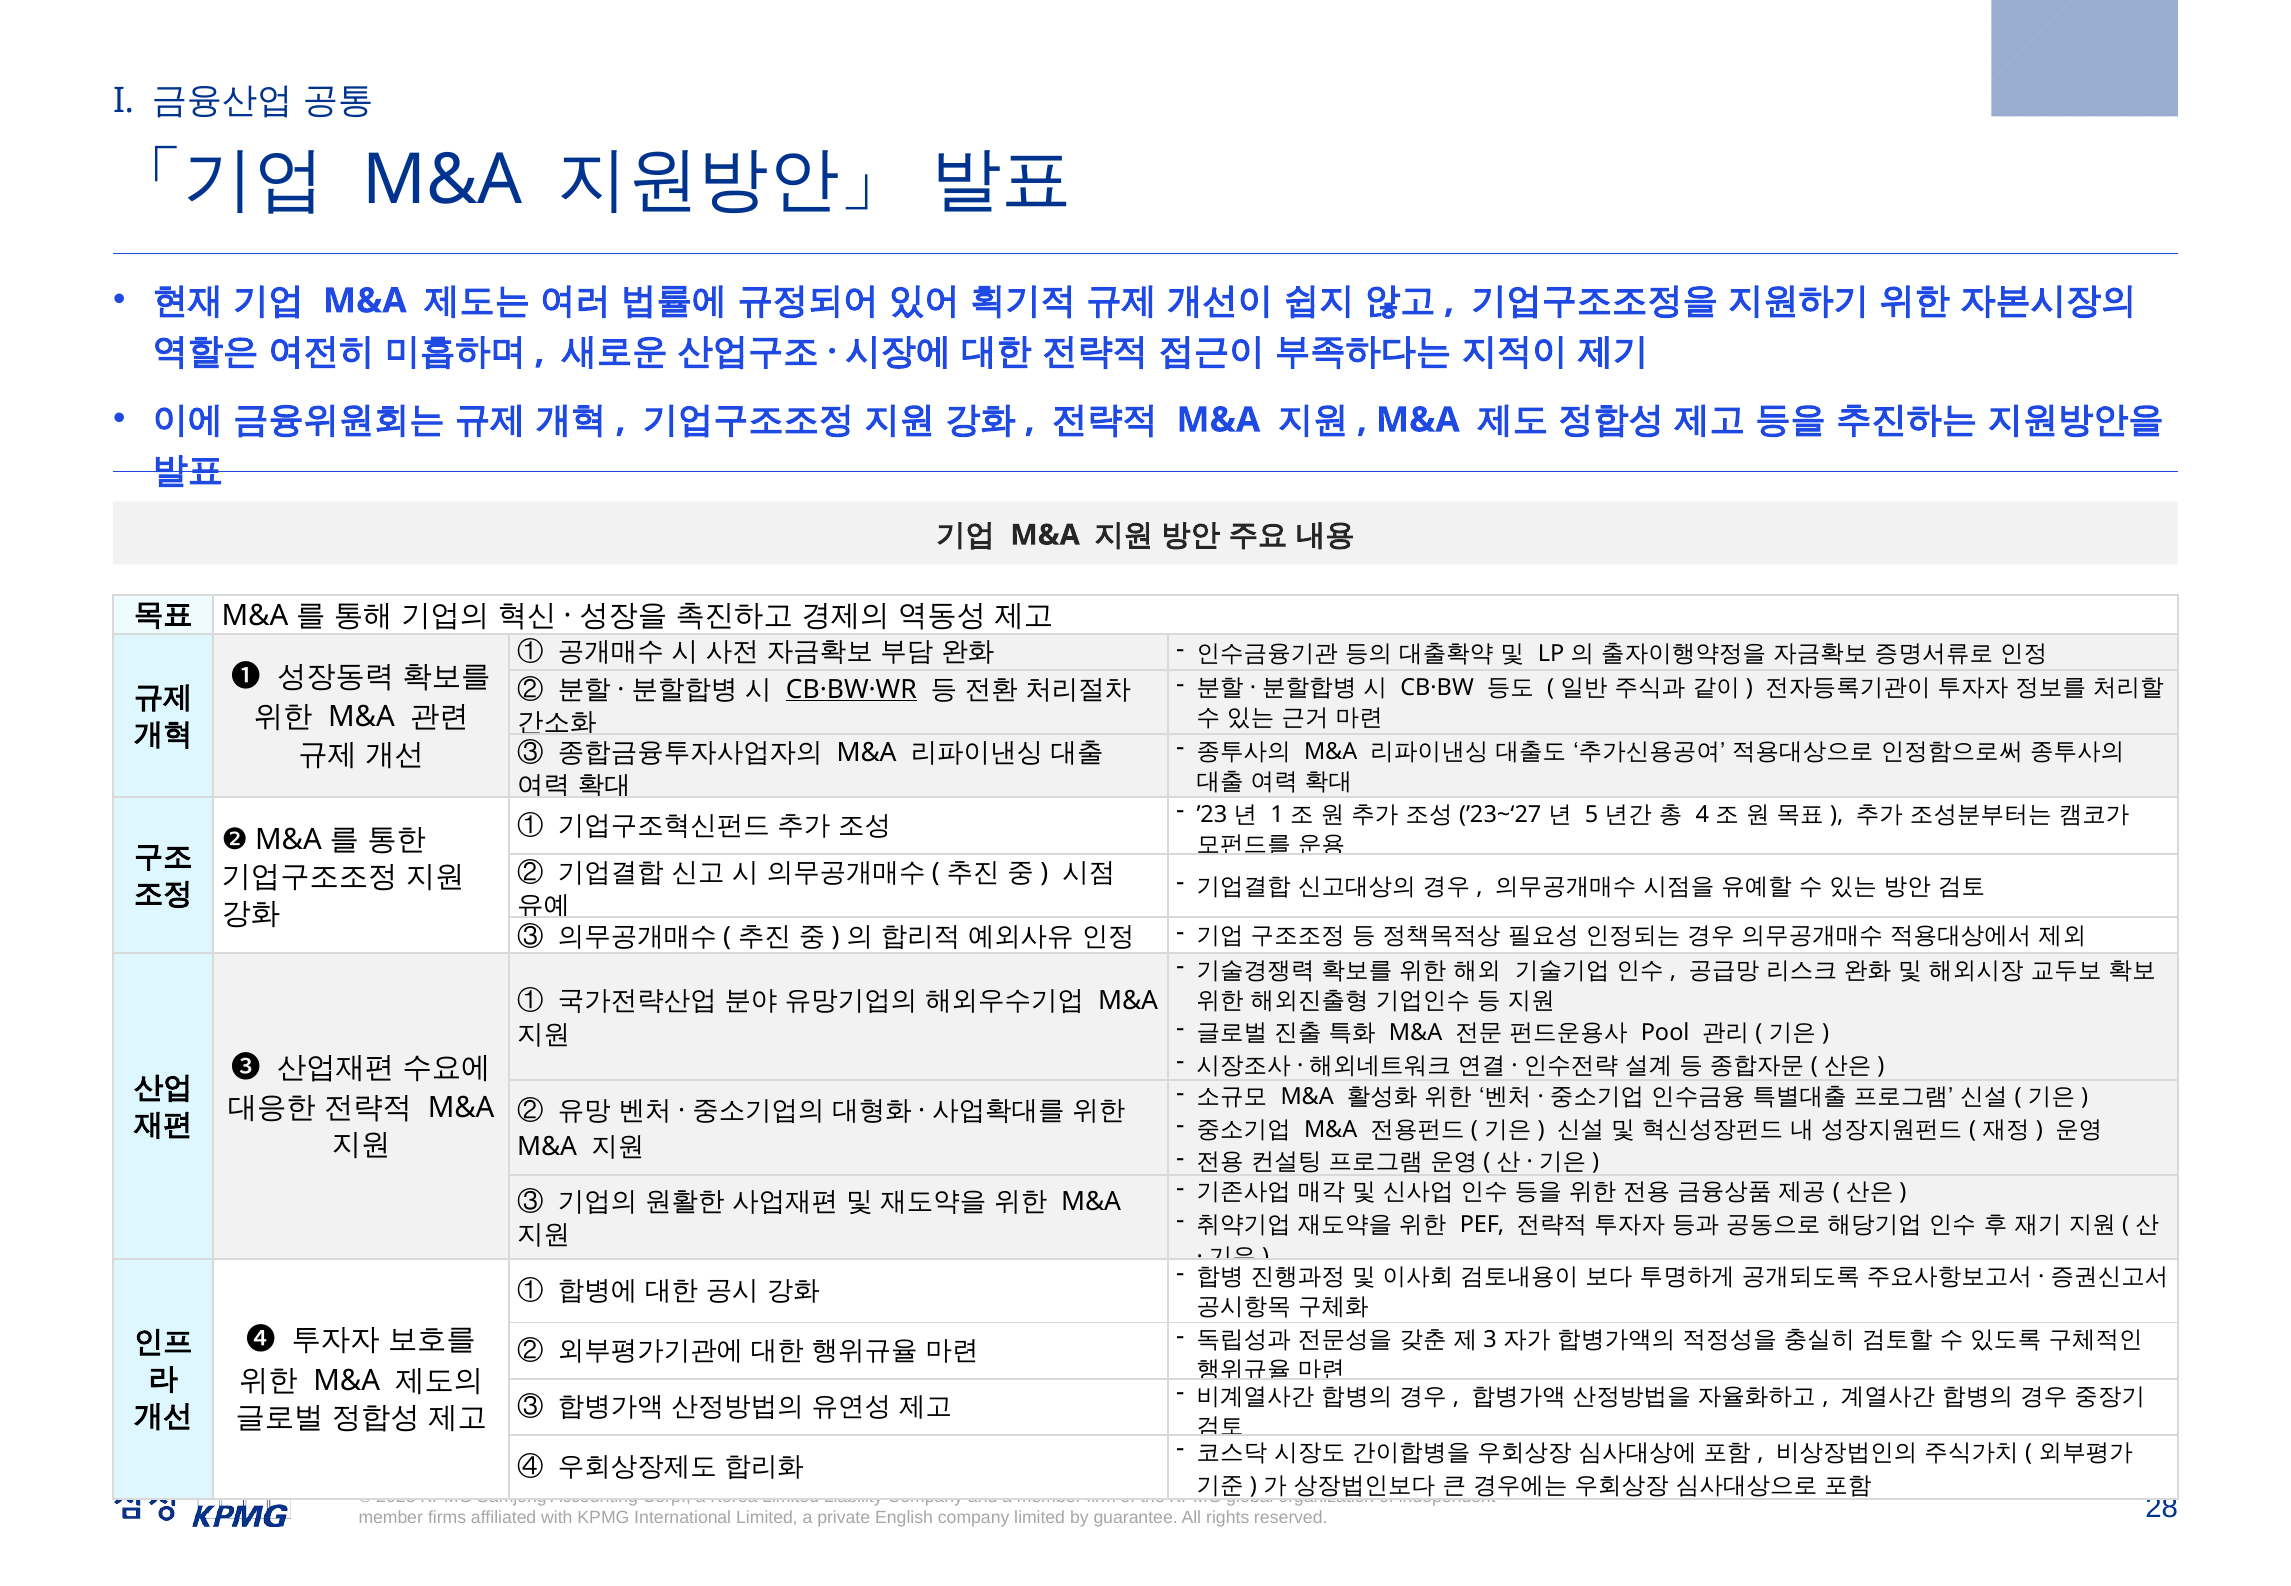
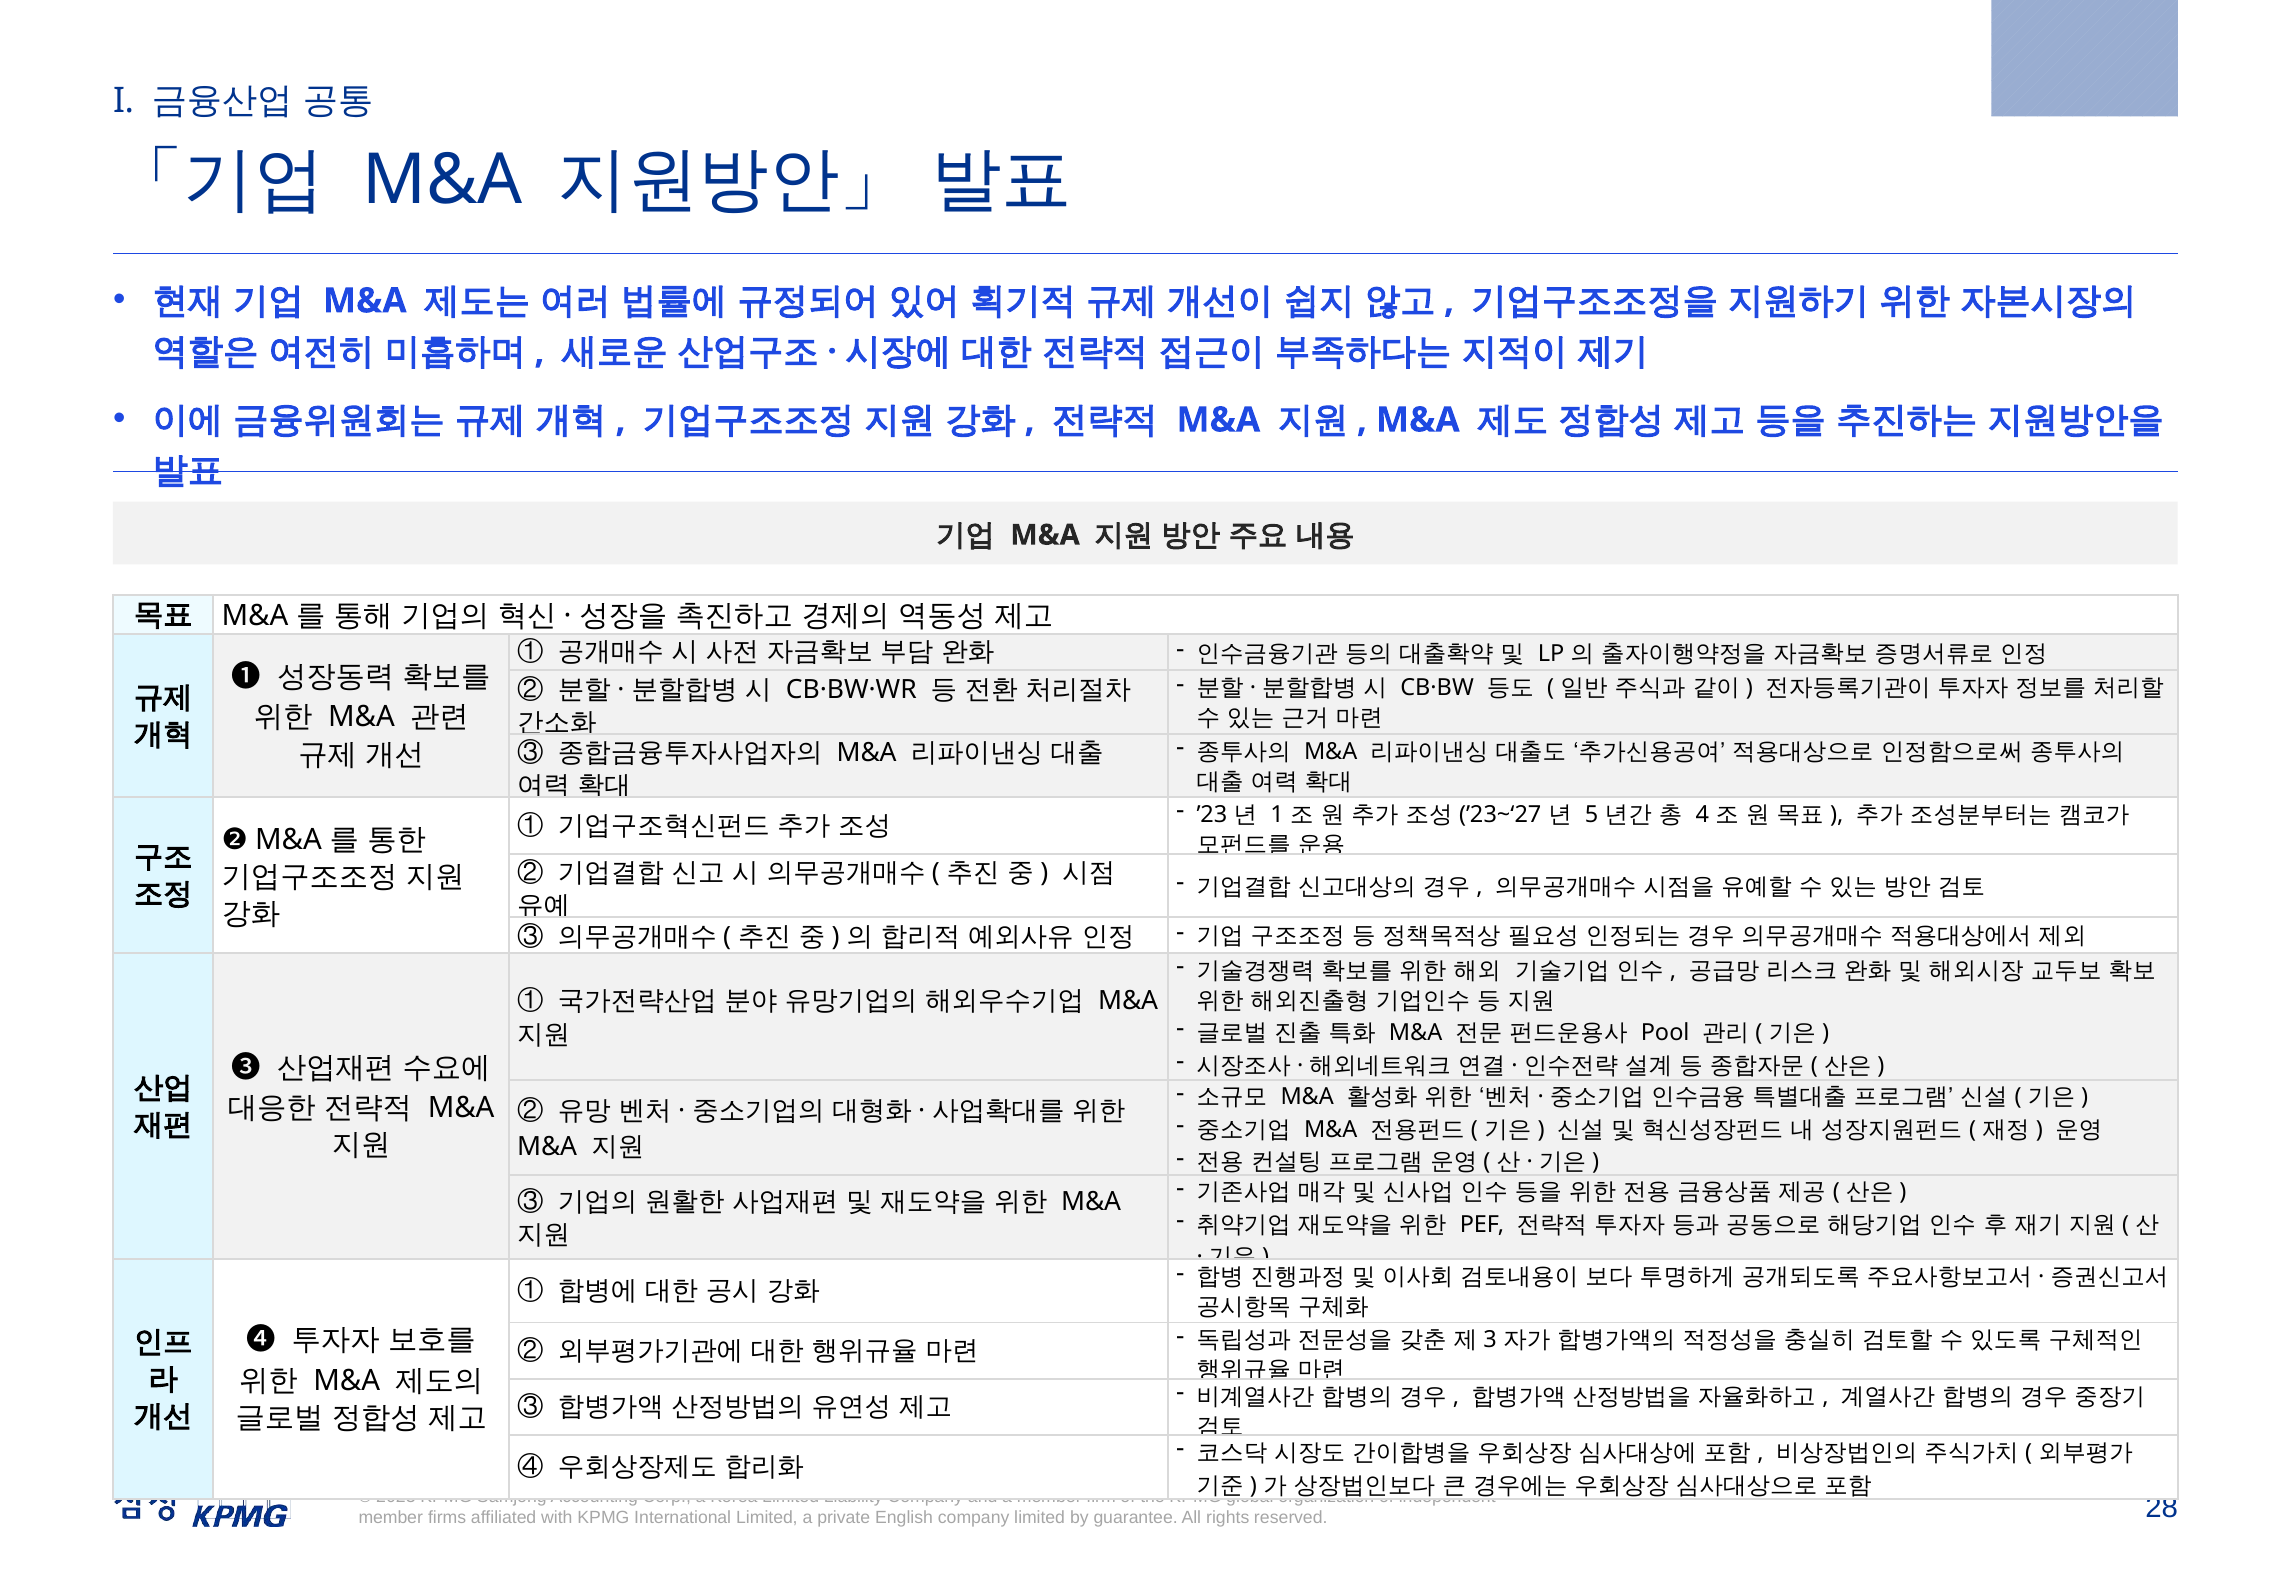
CB·BW·WR underline: present -> none (851, 689)
